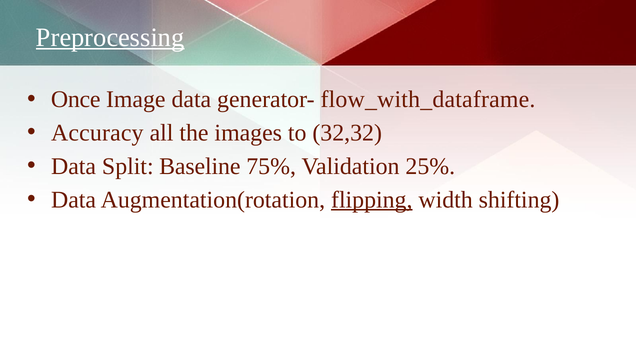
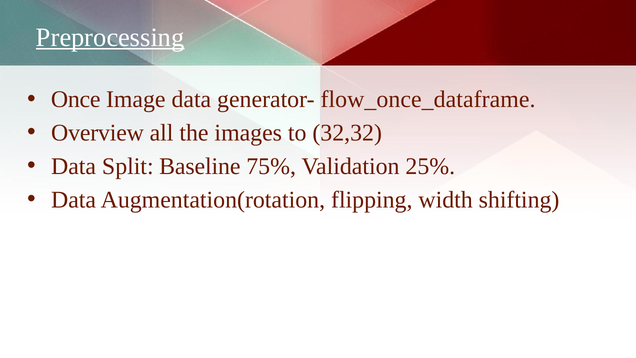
flow_with_dataframe: flow_with_dataframe -> flow_once_dataframe (428, 99)
Accuracy: Accuracy -> Overview (97, 133)
flipping underline: present -> none (372, 200)
